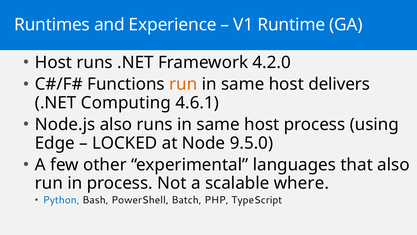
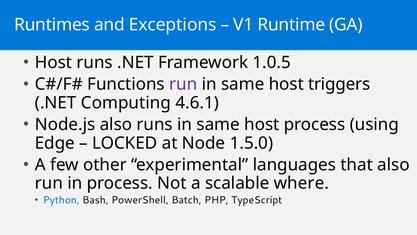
Experience: Experience -> Exceptions (173, 25)
4.2.0: 4.2.0 -> 1.0.5 (272, 62)
run colour: orange -> purple (183, 84)
delivers: delivers -> triggers (339, 84)
9.5.0: 9.5.0 -> 1.5.0 (251, 143)
